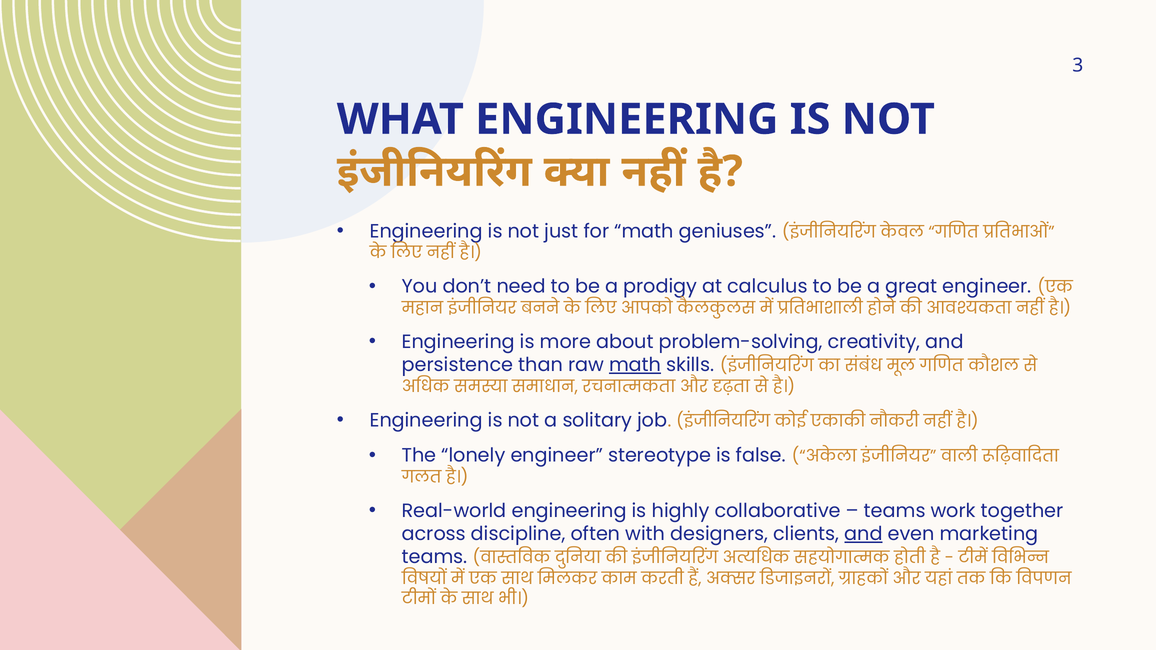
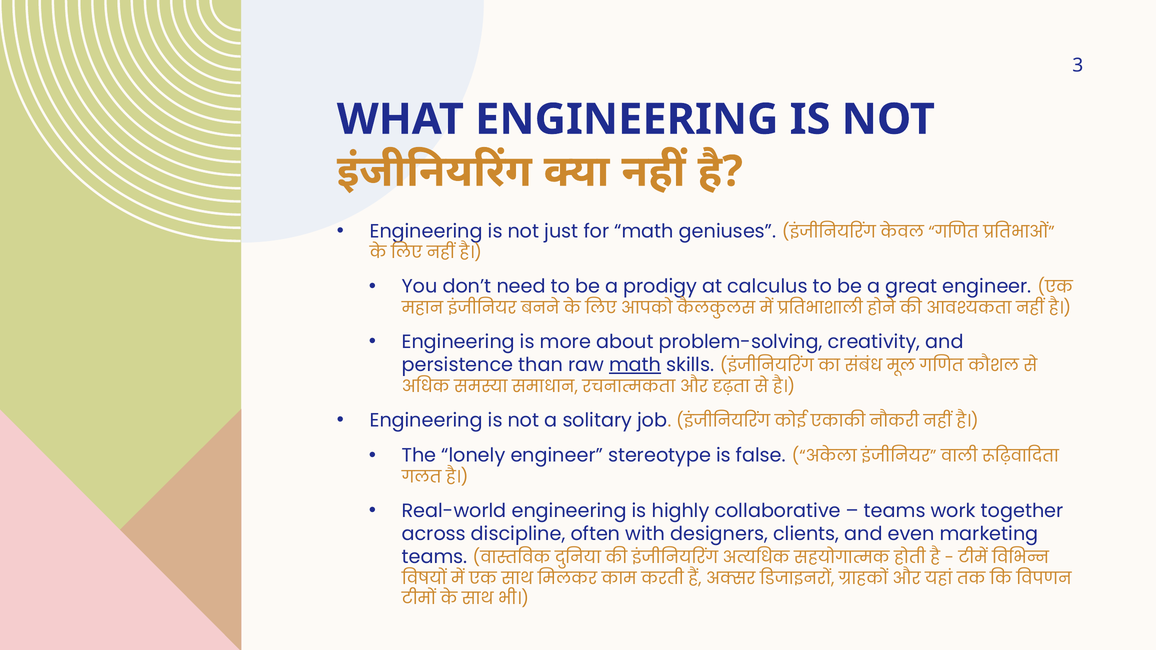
and underline: present -> none (863, 534)
